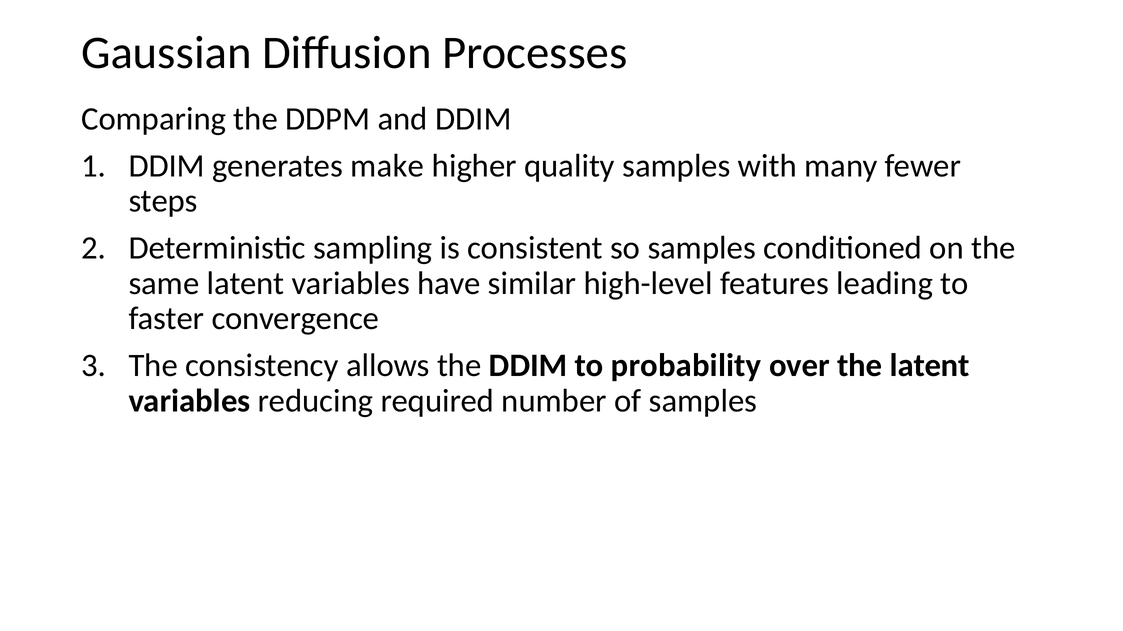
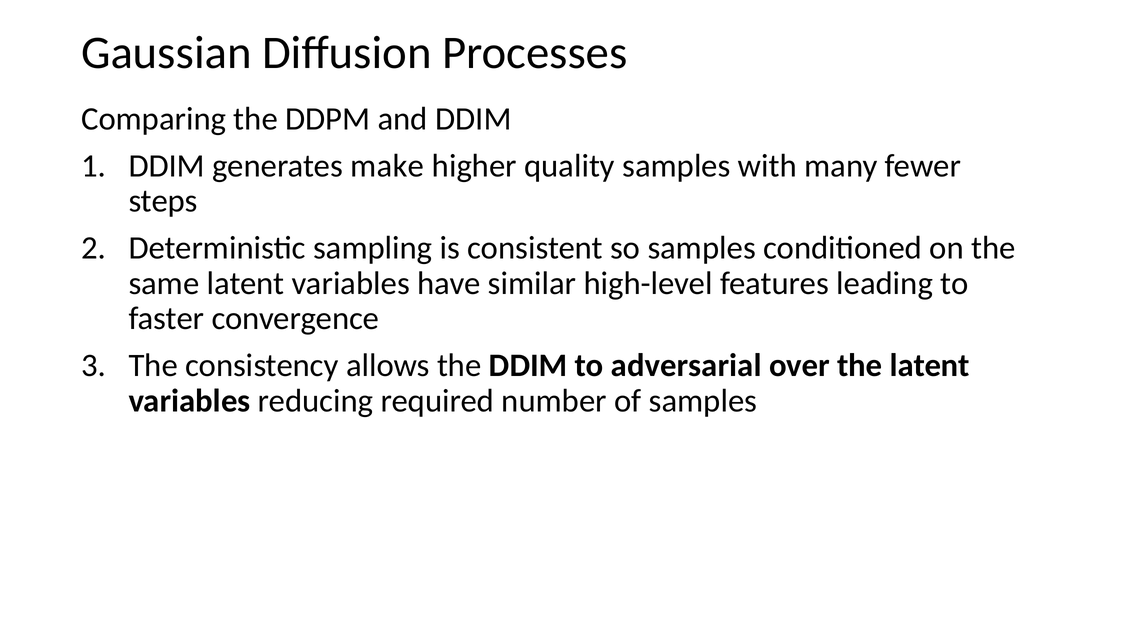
probability: probability -> adversarial (686, 366)
